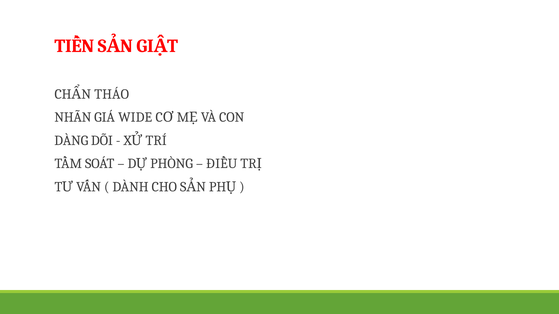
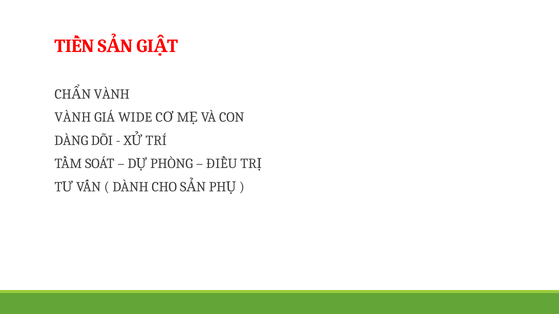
THÁO: THÁO -> VÀNH (112, 94)
NHÃN: NHÃN -> VÀNH (73, 117)
